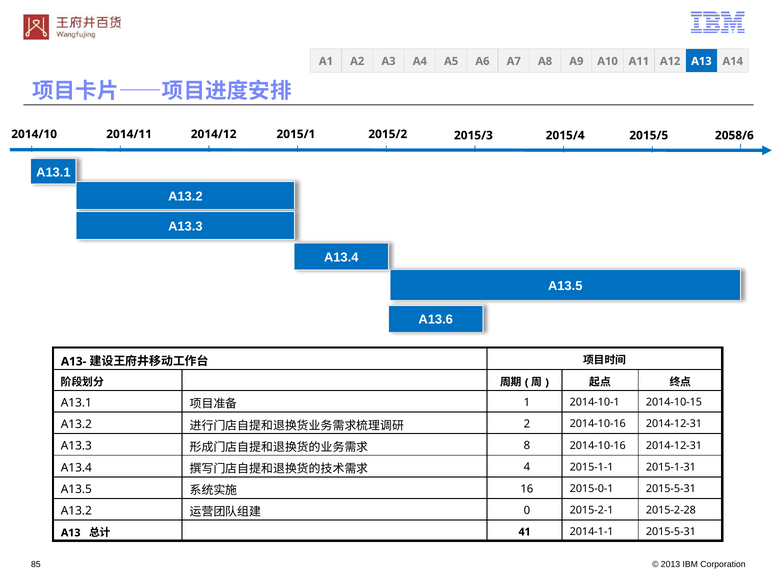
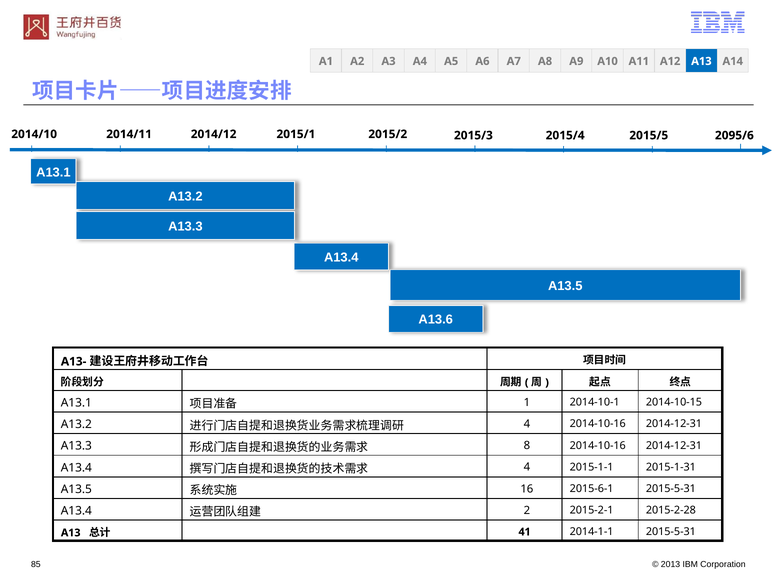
2058/6: 2058/6 -> 2095/6 (734, 136)
2: 2 -> 4 (527, 425)
2015-0-1: 2015-0-1 -> 2015-6-1 (592, 489)
A13.2: A13.2 -> A13.4 (76, 512)
0: 0 -> 2 (527, 511)
